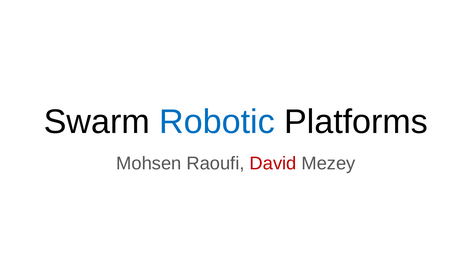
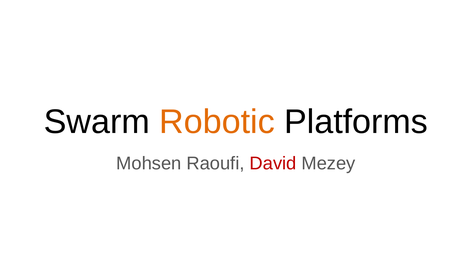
Robotic colour: blue -> orange (217, 122)
